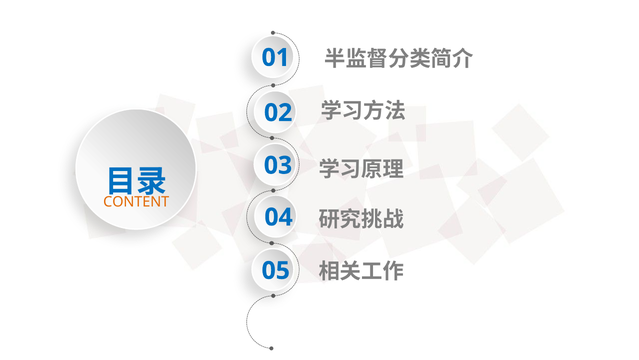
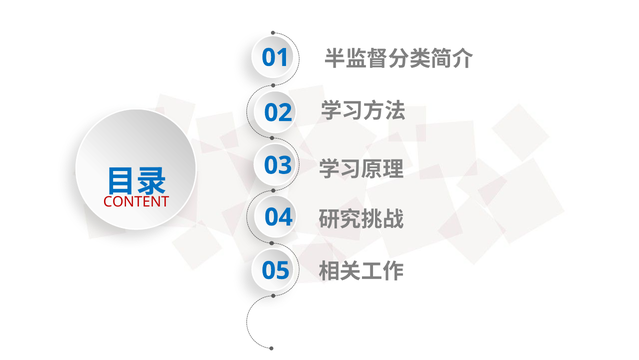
CONTENT colour: orange -> red (136, 202)
